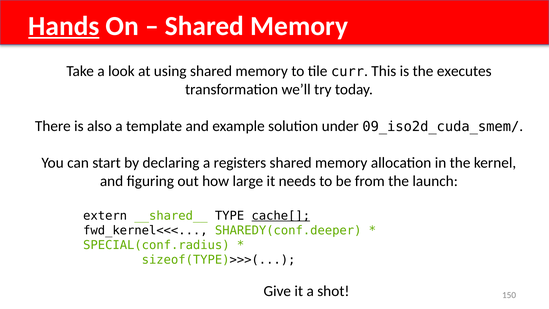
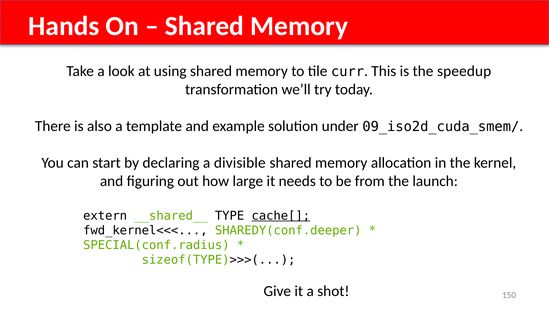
Hands underline: present -> none (64, 26)
executes: executes -> speedup (464, 71)
registers: registers -> divisible (240, 163)
